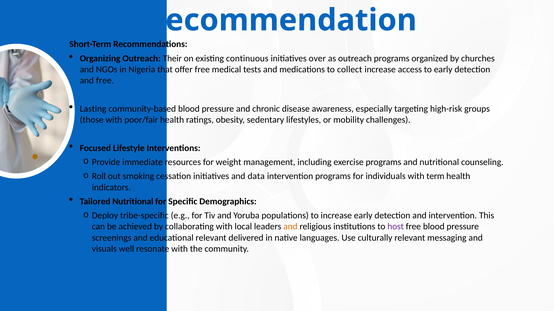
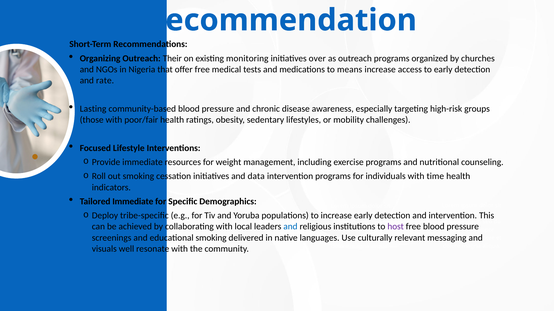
continuous: continuous -> monitoring (247, 58)
collect: collect -> means (350, 70)
and free: free -> rate (105, 81)
term: term -> time (435, 177)
Tailored Nutritional: Nutritional -> Immediate (133, 202)
and colour: orange -> blue (290, 227)
educational relevant: relevant -> smoking (211, 238)
